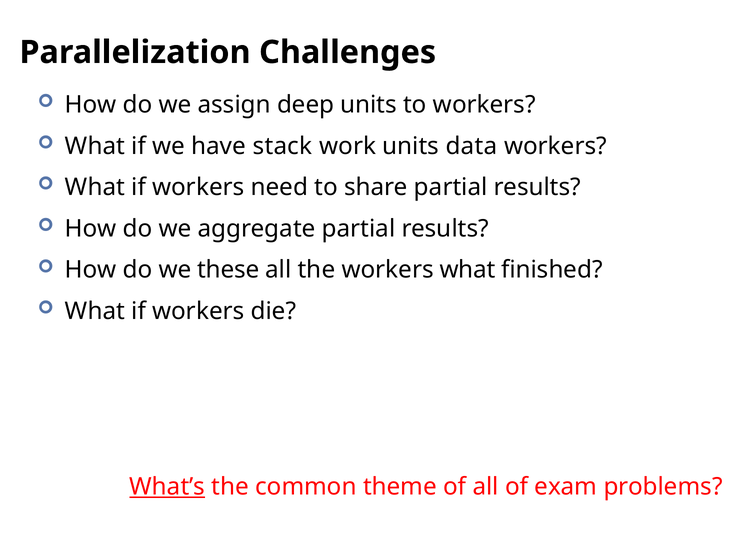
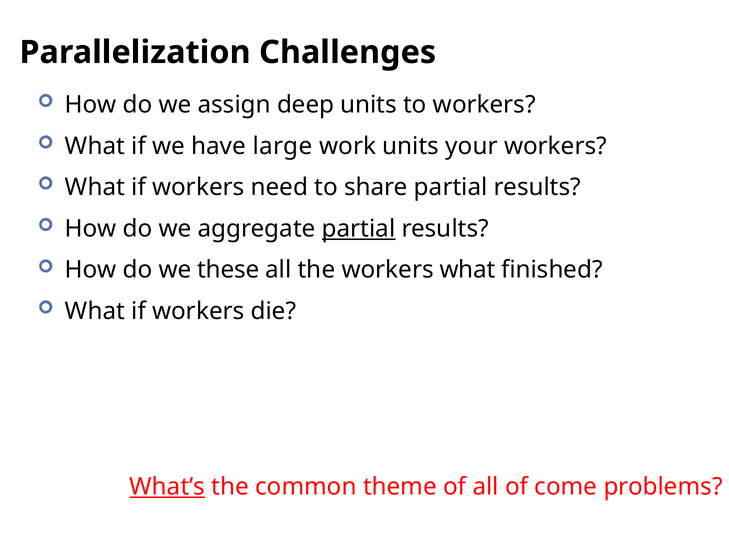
stack: stack -> large (283, 146)
data: data -> your (472, 146)
partial underline: none -> present (359, 229)
exam: exam -> come (566, 487)
